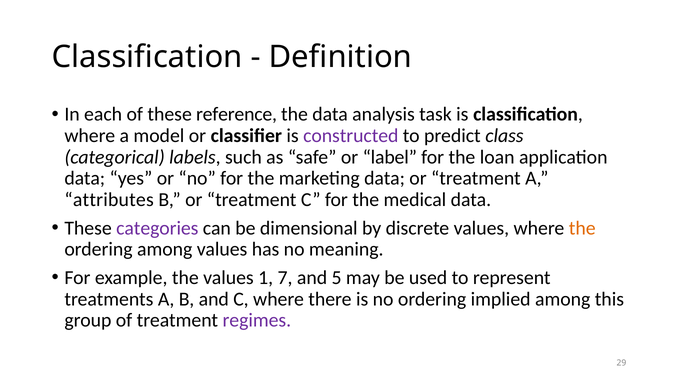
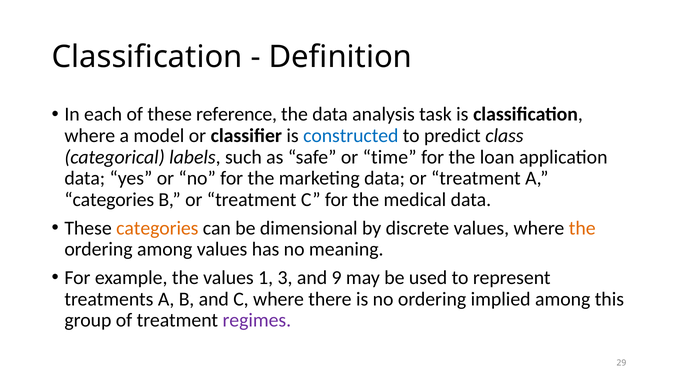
constructed colour: purple -> blue (351, 136)
label: label -> time (390, 157)
attributes: attributes -> categories (109, 200)
categories colour: purple -> orange (157, 228)
7: 7 -> 3 (285, 278)
5: 5 -> 9 (337, 278)
